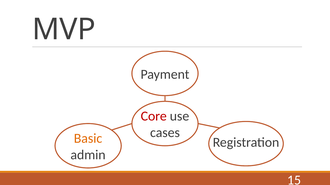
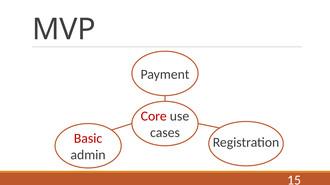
Basic colour: orange -> red (88, 139)
